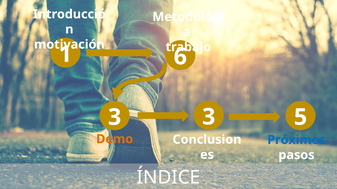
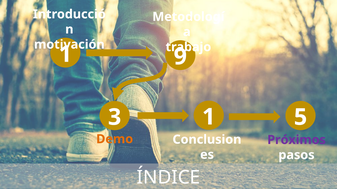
6: 6 -> 9 (180, 57)
3 3: 3 -> 1 (209, 117)
Próximos colour: blue -> purple (297, 140)
